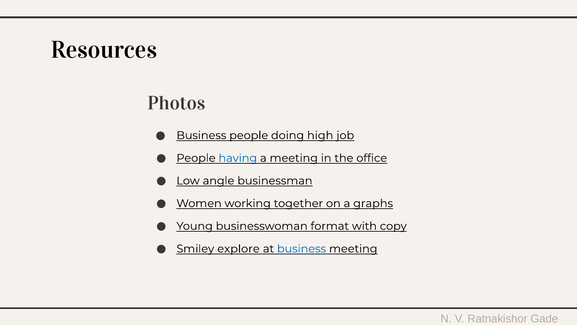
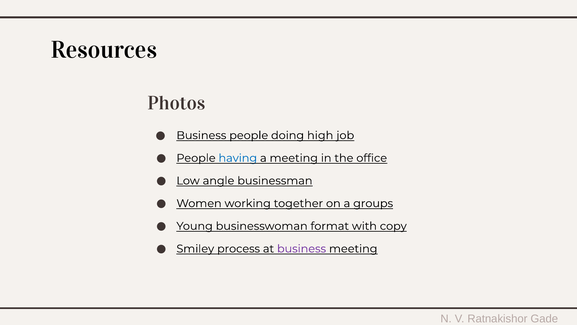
graphs: graphs -> groups (373, 203)
explore: explore -> process (239, 248)
business colour: blue -> purple (302, 248)
